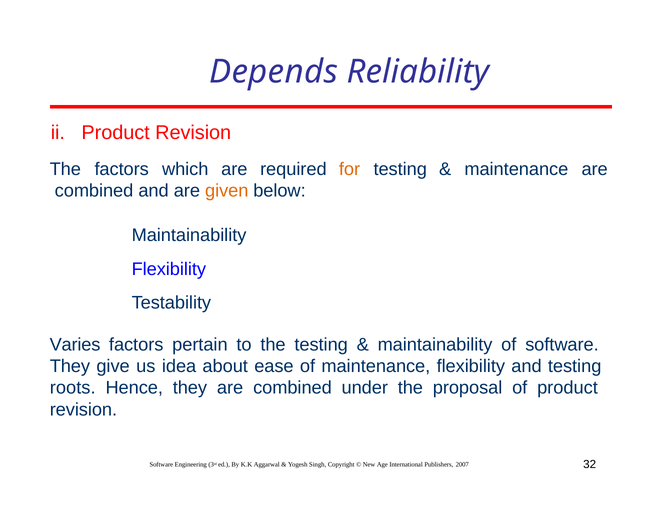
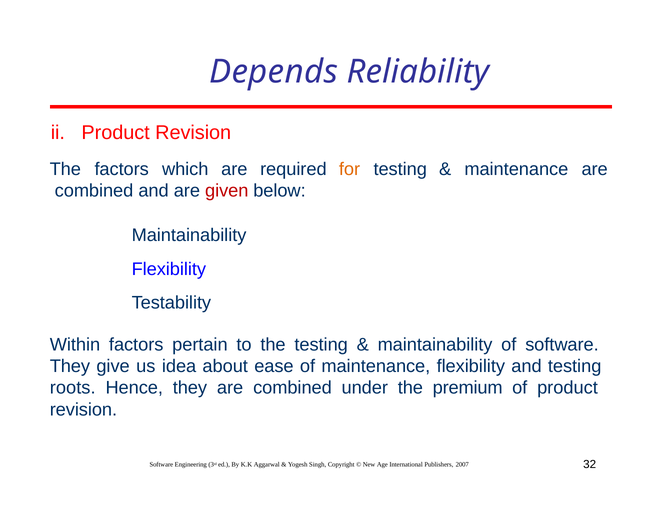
given colour: orange -> red (227, 191)
Varies: Varies -> Within (75, 345)
proposal: proposal -> premium (468, 388)
